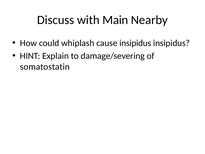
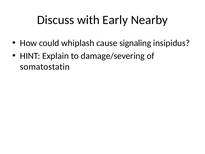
Main: Main -> Early (115, 20)
cause insipidus: insipidus -> signaling (135, 43)
